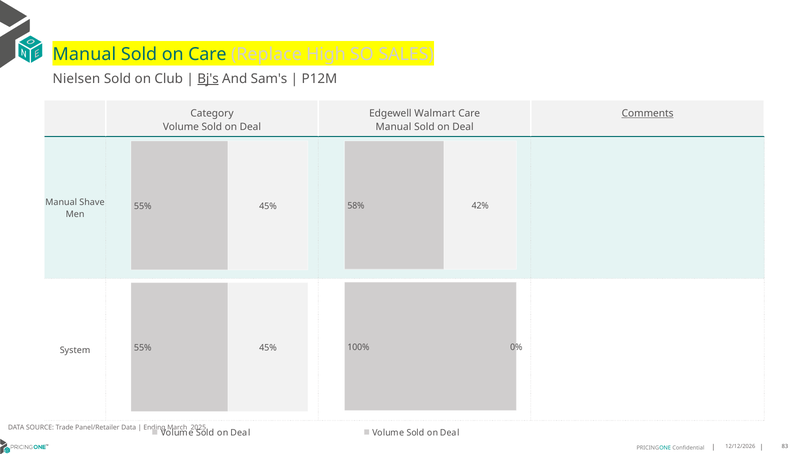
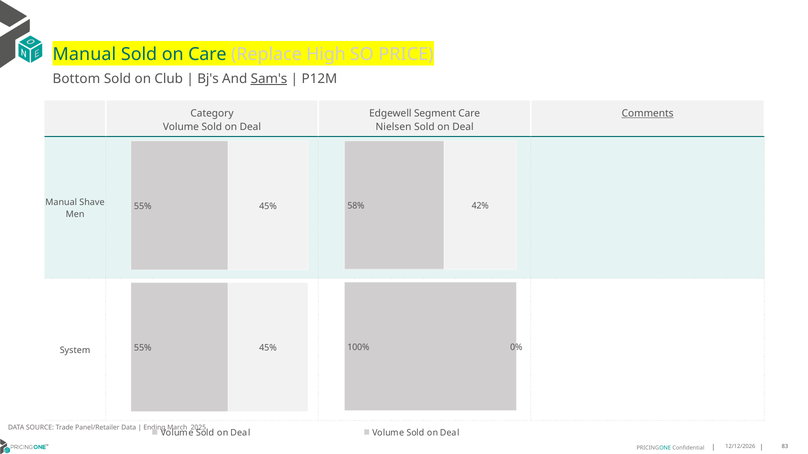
SALES: SALES -> PRICE (406, 54)
Nielsen: Nielsen -> Bottom (76, 79)
Bj's underline: present -> none (208, 79)
Sam's underline: none -> present (269, 79)
Walmart: Walmart -> Segment (435, 114)
Manual: Manual -> Nielsen (394, 127)
